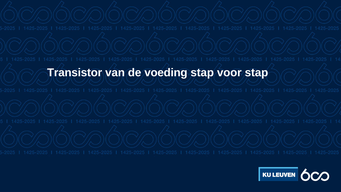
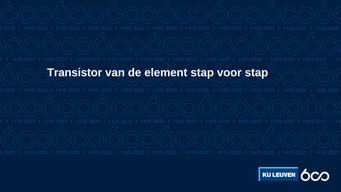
voeding: voeding -> element (166, 73)
